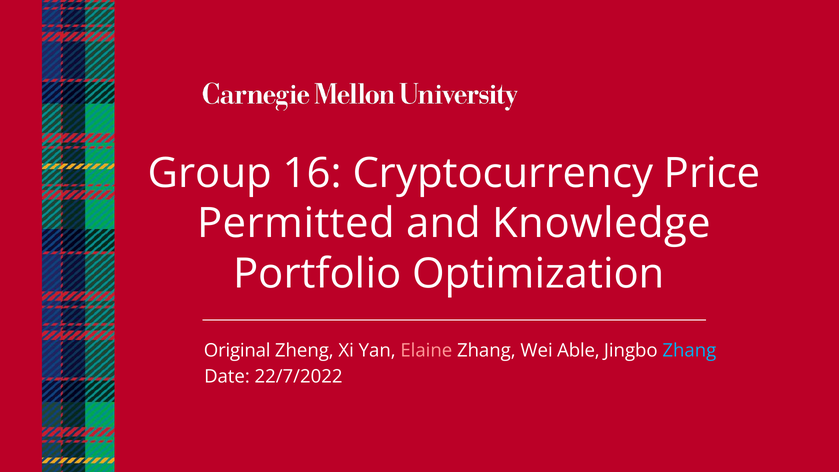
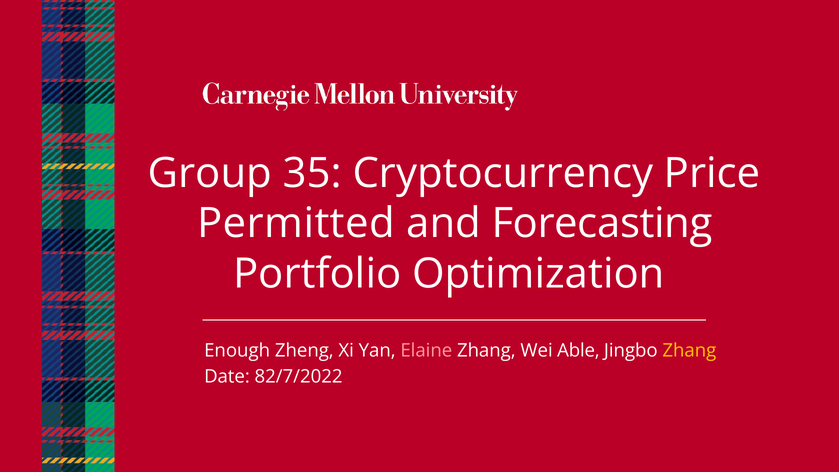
16: 16 -> 35 (312, 173)
Knowledge: Knowledge -> Forecasting (602, 224)
Original: Original -> Enough (237, 351)
Zhang colour: light blue -> yellow (689, 351)
22/7/2022: 22/7/2022 -> 82/7/2022 (299, 377)
